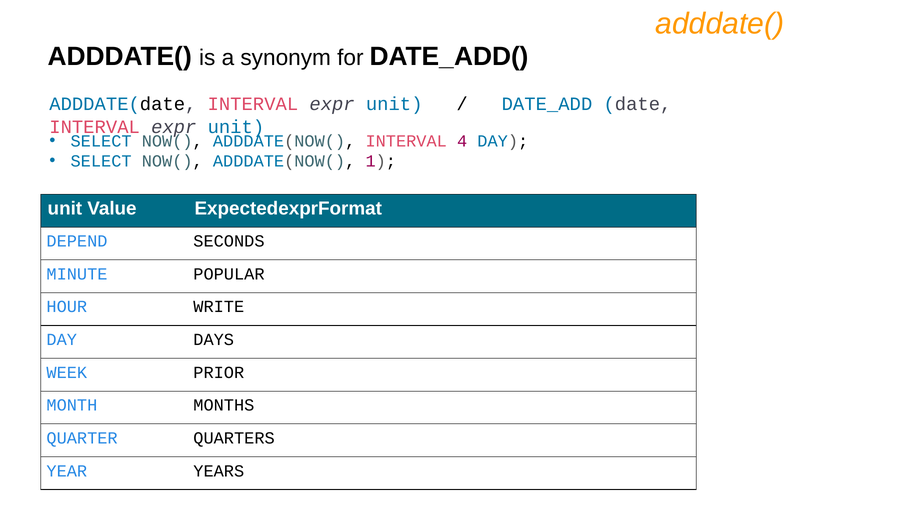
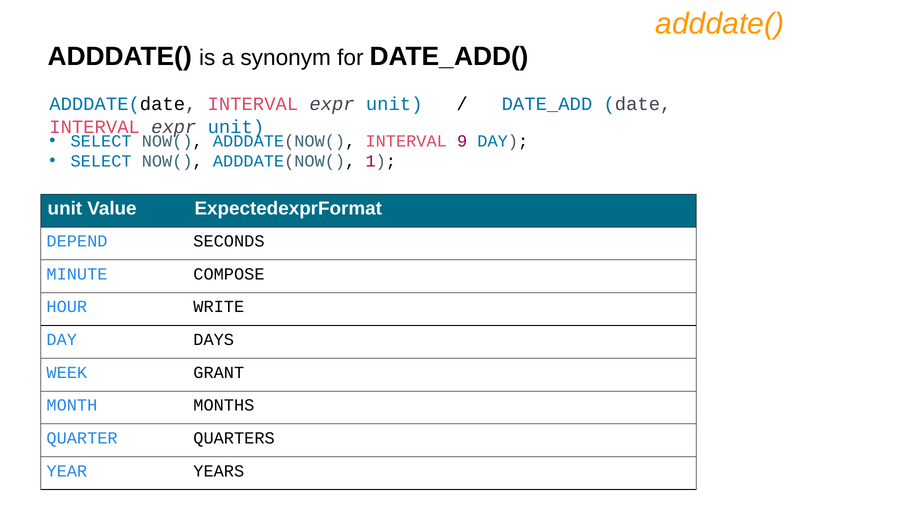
4: 4 -> 9 (462, 141)
POPULAR: POPULAR -> COMPOSE (229, 274)
PRIOR: PRIOR -> GRANT (219, 372)
